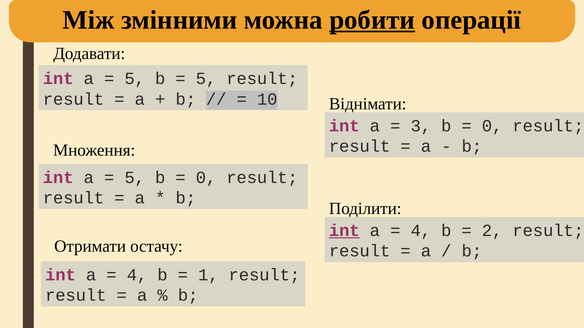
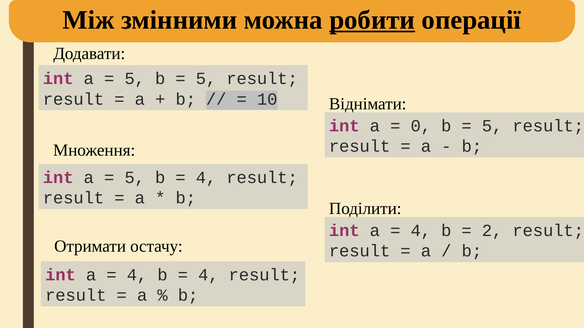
3: 3 -> 0 (421, 126)
0: 0 -> 5 (492, 126)
0: 0 -> 4 (206, 178)
int underline: present -> none (344, 231)
1: 1 -> 4 (208, 275)
